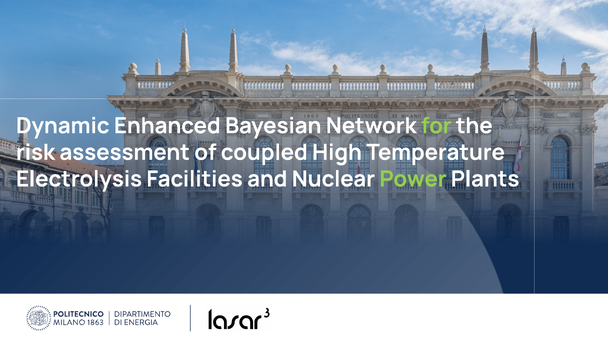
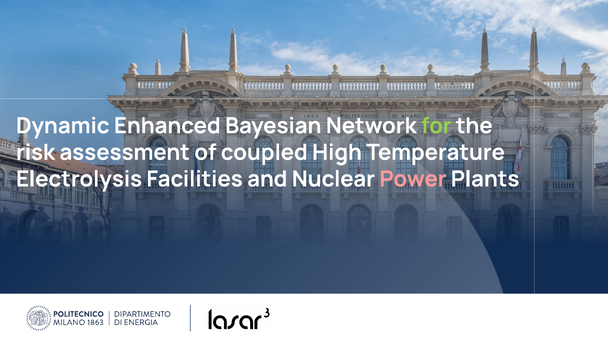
Power colour: light green -> pink (413, 179)
